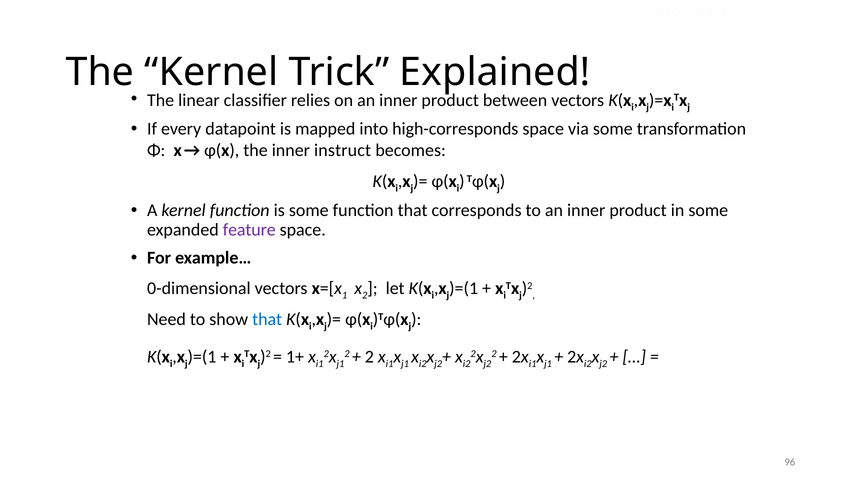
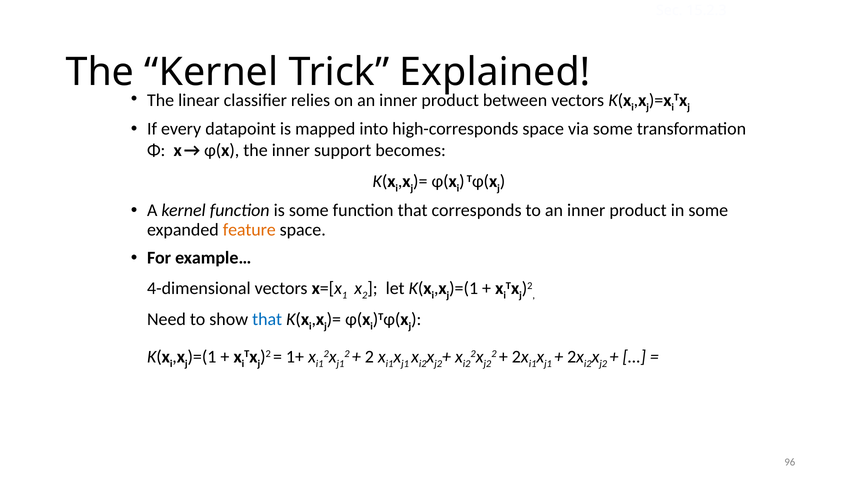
instruct: instruct -> support (343, 151)
feature colour: purple -> orange (249, 230)
0-dimensional: 0-dimensional -> 4-dimensional (199, 289)
